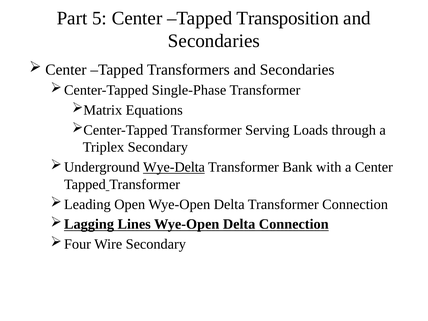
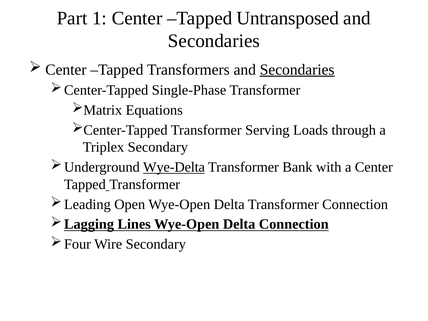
5: 5 -> 1 (100, 18)
Transposition: Transposition -> Untransposed (288, 18)
Secondaries underline: none -> present (297, 70)
